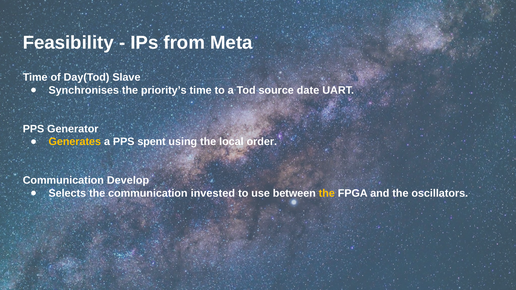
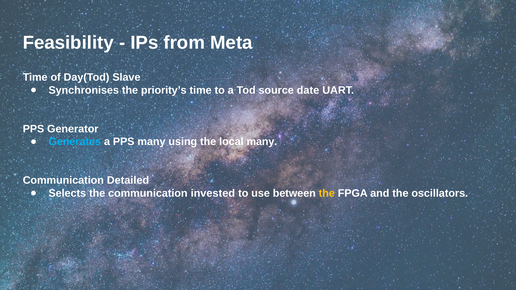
Generates colour: yellow -> light blue (75, 142)
PPS spent: spent -> many (151, 142)
local order: order -> many (262, 142)
Develop: Develop -> Detailed (128, 181)
